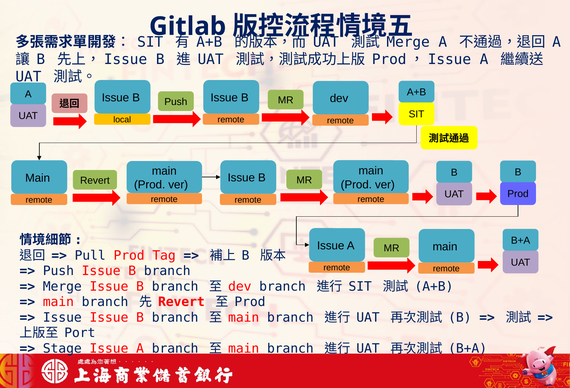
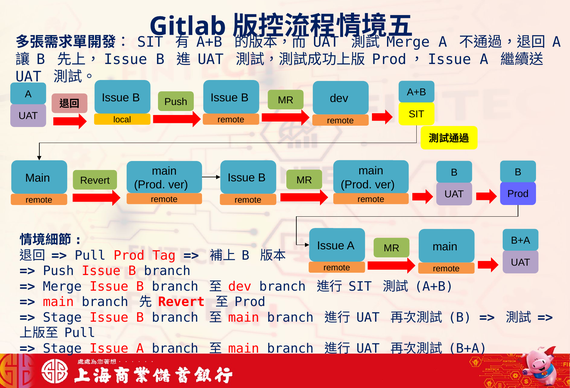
Issue: Issue -> Stage (62, 317)
Port: Port -> Pull (80, 333)
